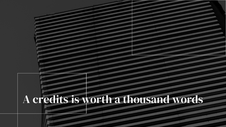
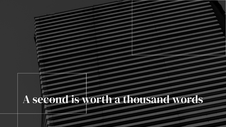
credits: credits -> second (51, 99)
